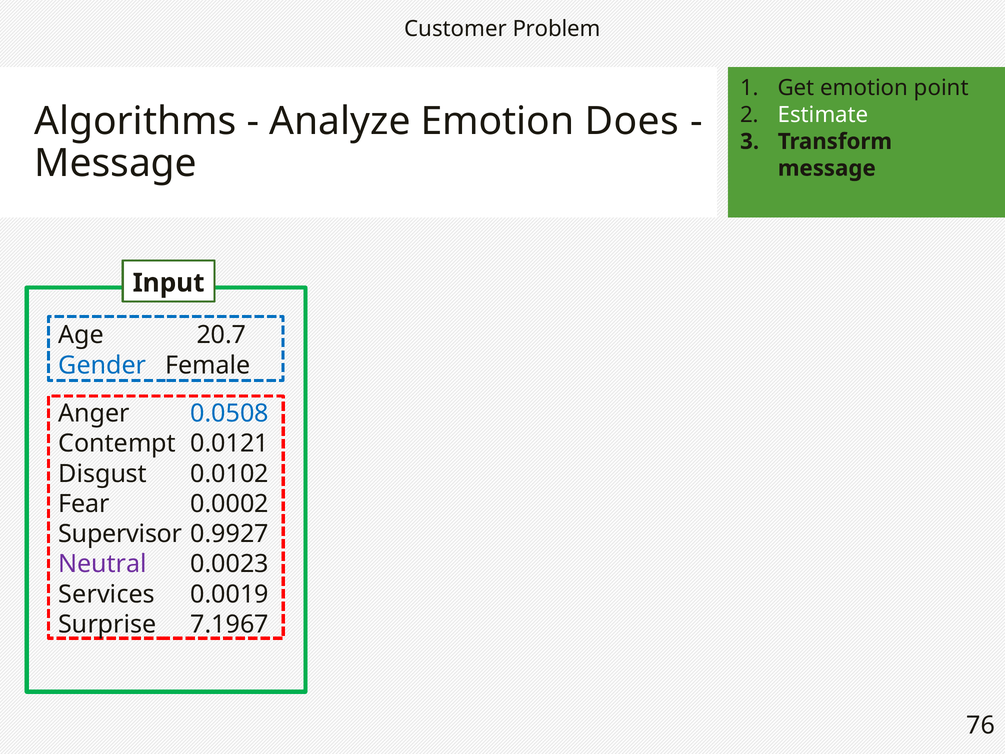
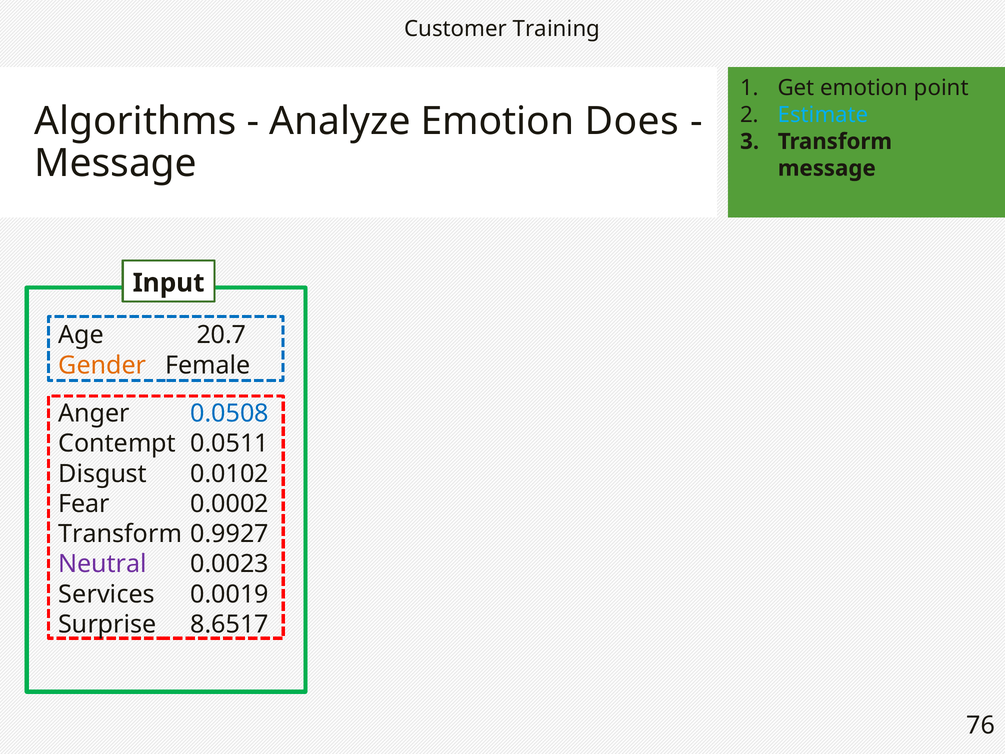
Problem: Problem -> Training (556, 29)
Estimate colour: white -> light blue (823, 115)
Gender colour: blue -> orange (102, 365)
0.0121: 0.0121 -> 0.0511 (230, 443)
Supervisor: Supervisor -> Transform (120, 534)
7.1967: 7.1967 -> 8.6517 (230, 624)
